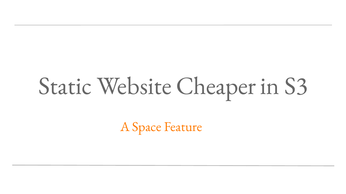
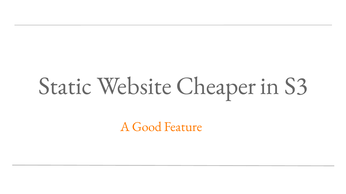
Space: Space -> Good (147, 127)
